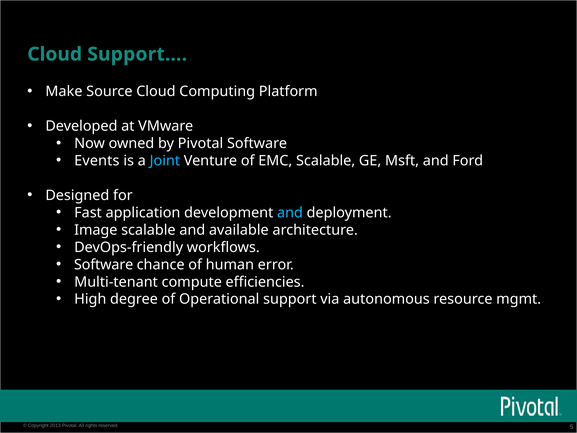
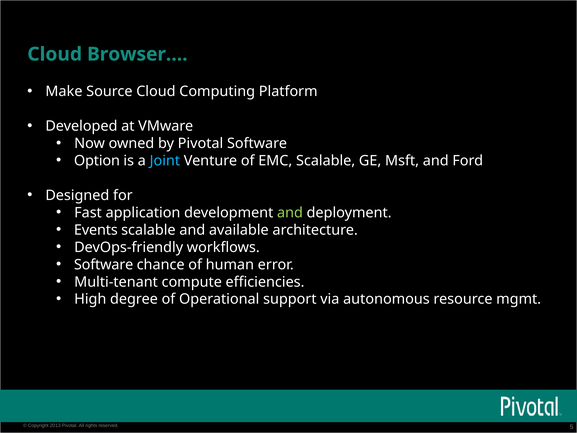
Support…: Support… -> Browser… (137, 54)
Events: Events -> Option (97, 161)
and colour: light blue -> light green (290, 213)
Image: Image -> Events (96, 230)
